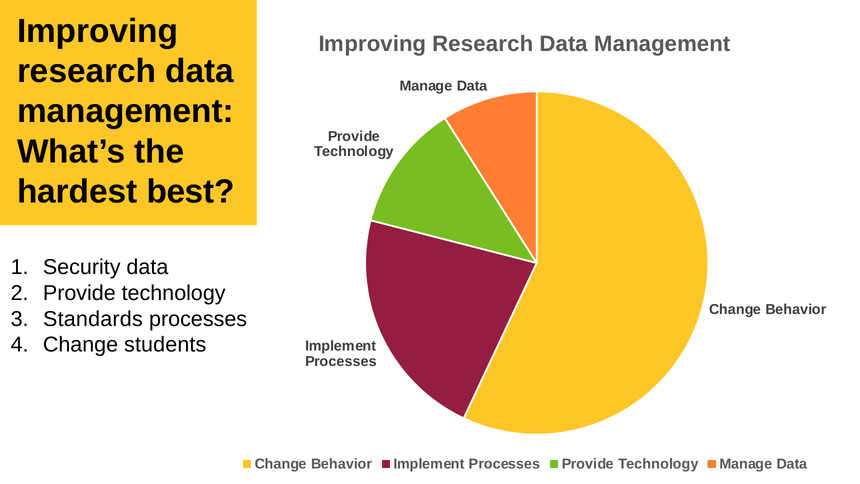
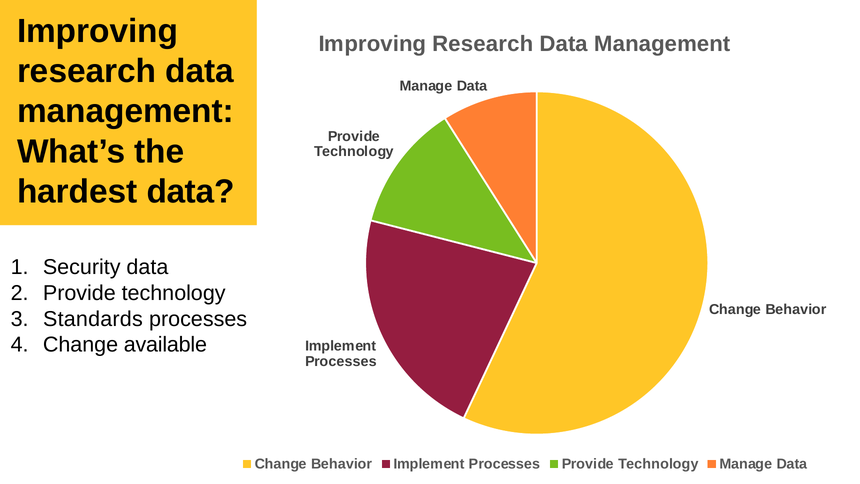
hardest best: best -> data (191, 192)
students: students -> available (165, 345)
